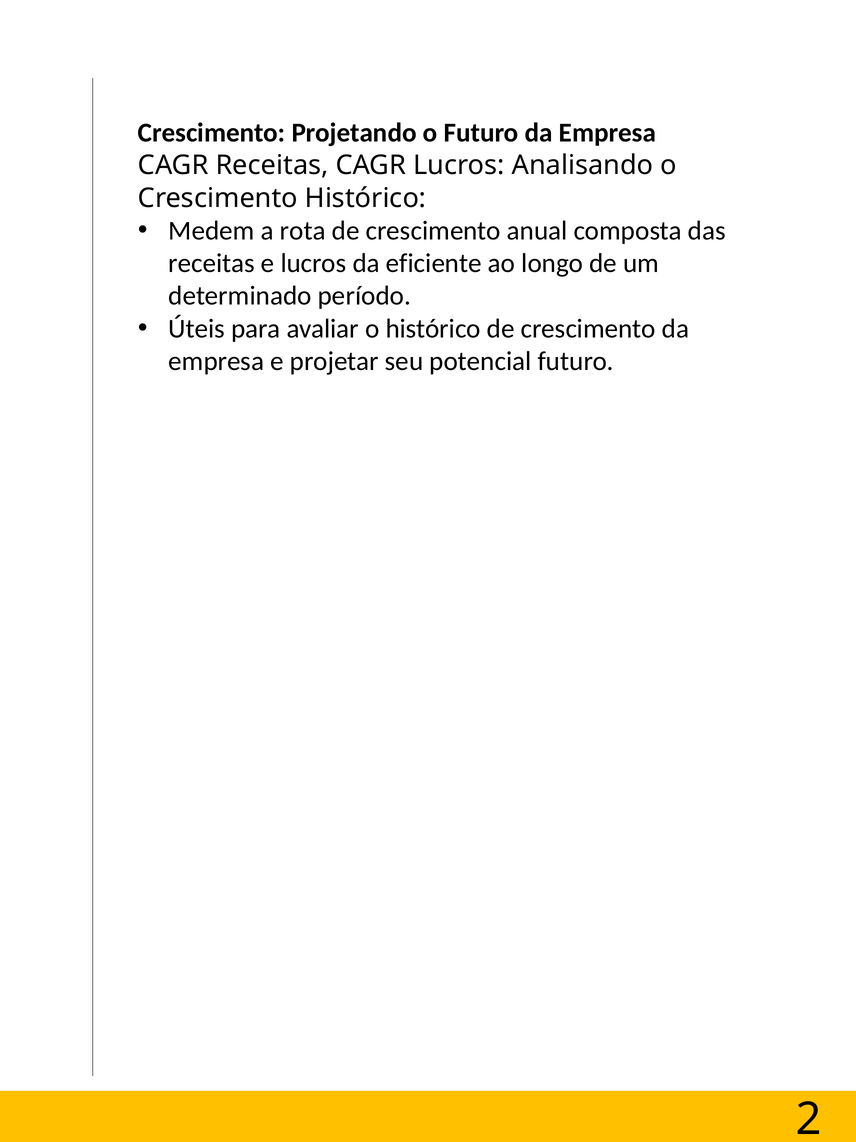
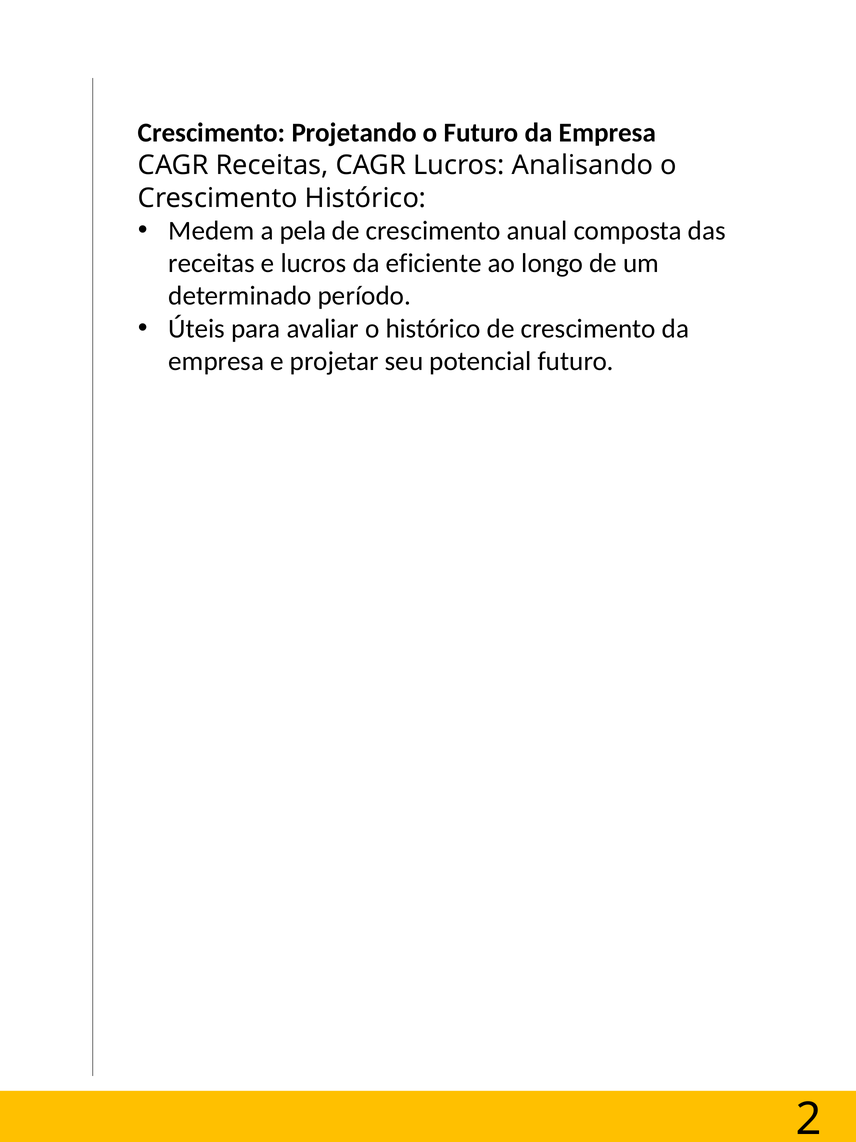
rota: rota -> pela (303, 231)
